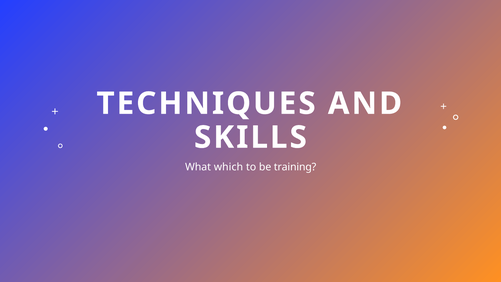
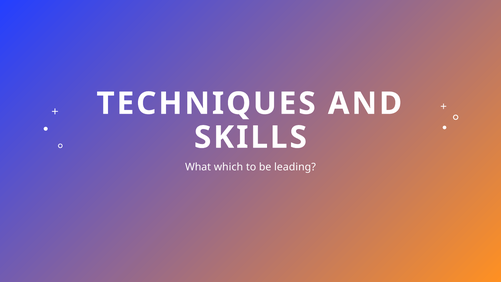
training: training -> leading (295, 167)
